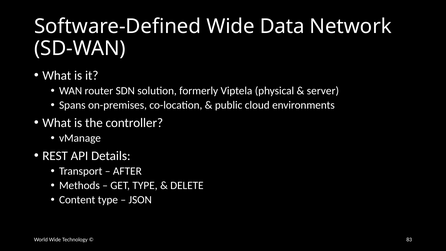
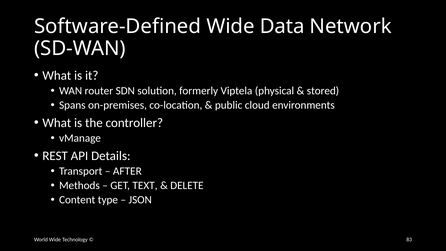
server: server -> stored (323, 91)
GET TYPE: TYPE -> TEXT (145, 186)
